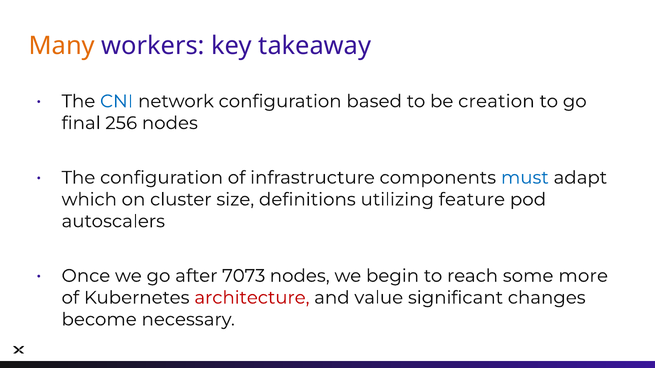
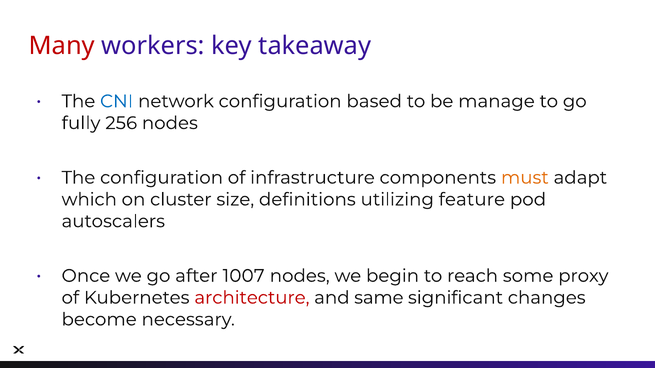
Many colour: orange -> red (62, 46)
creation: creation -> manage (496, 101)
final: final -> fully (81, 123)
must colour: blue -> orange (525, 178)
7073: 7073 -> 1007 (244, 276)
more: more -> proxy (583, 276)
value: value -> same (379, 298)
